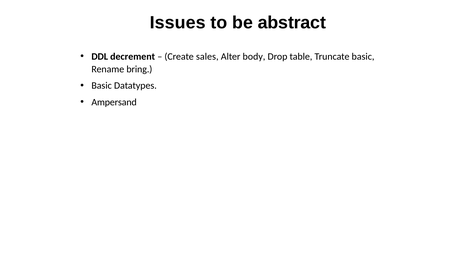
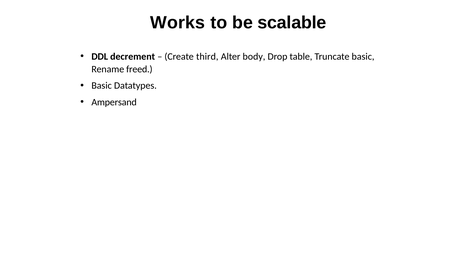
Issues: Issues -> Works (178, 23)
abstract: abstract -> scalable (292, 23)
sales: sales -> third (207, 56)
bring: bring -> freed (139, 69)
